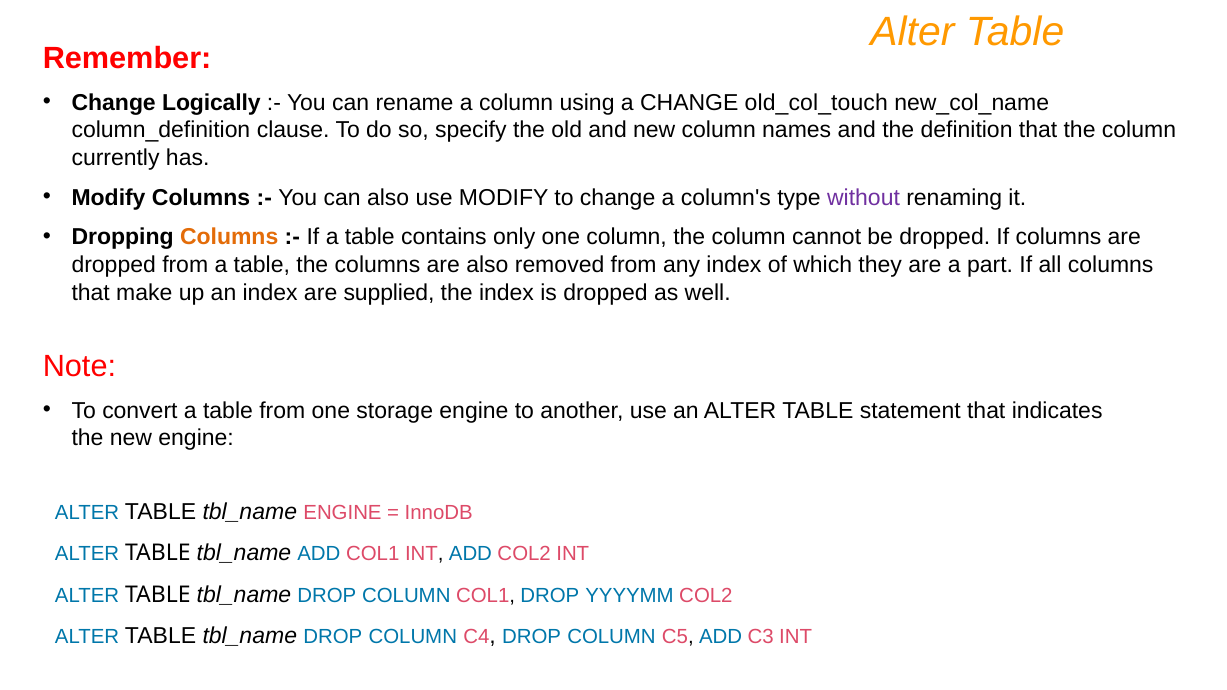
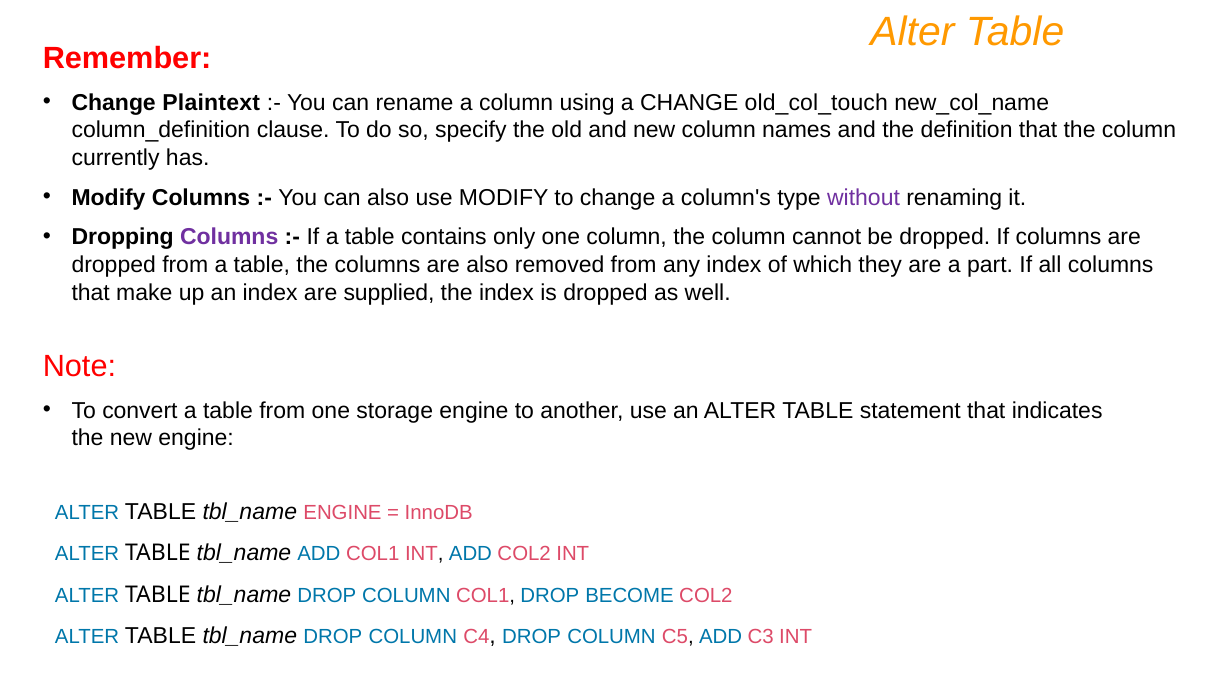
Logically: Logically -> Plaintext (211, 102)
Columns colour: orange -> purple (229, 237)
YYYYMM: YYYYMM -> BECOME (630, 595)
